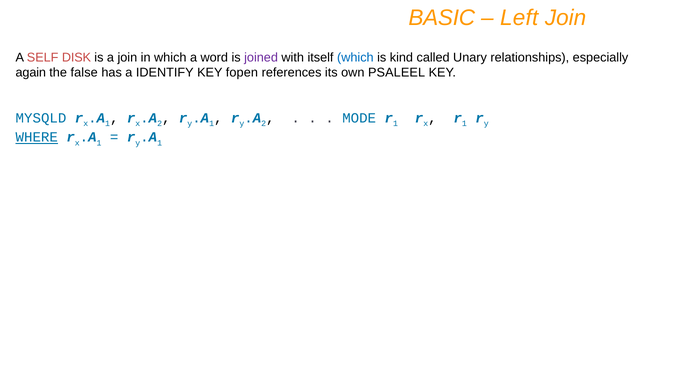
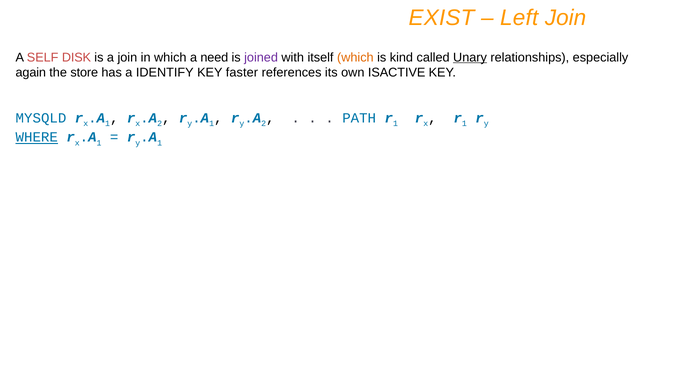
BASIC: BASIC -> EXIST (442, 18)
word: word -> need (214, 57)
which colour: blue -> orange (355, 57)
Unary underline: none -> present (470, 57)
false: false -> store (84, 73)
fopen: fopen -> faster (242, 73)
PSALEEL: PSALEEL -> ISACTIVE (397, 73)
MODE: MODE -> PATH (359, 118)
